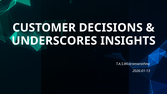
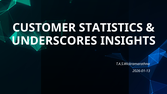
DECISIONS: DECISIONS -> STATISTICS (111, 28)
